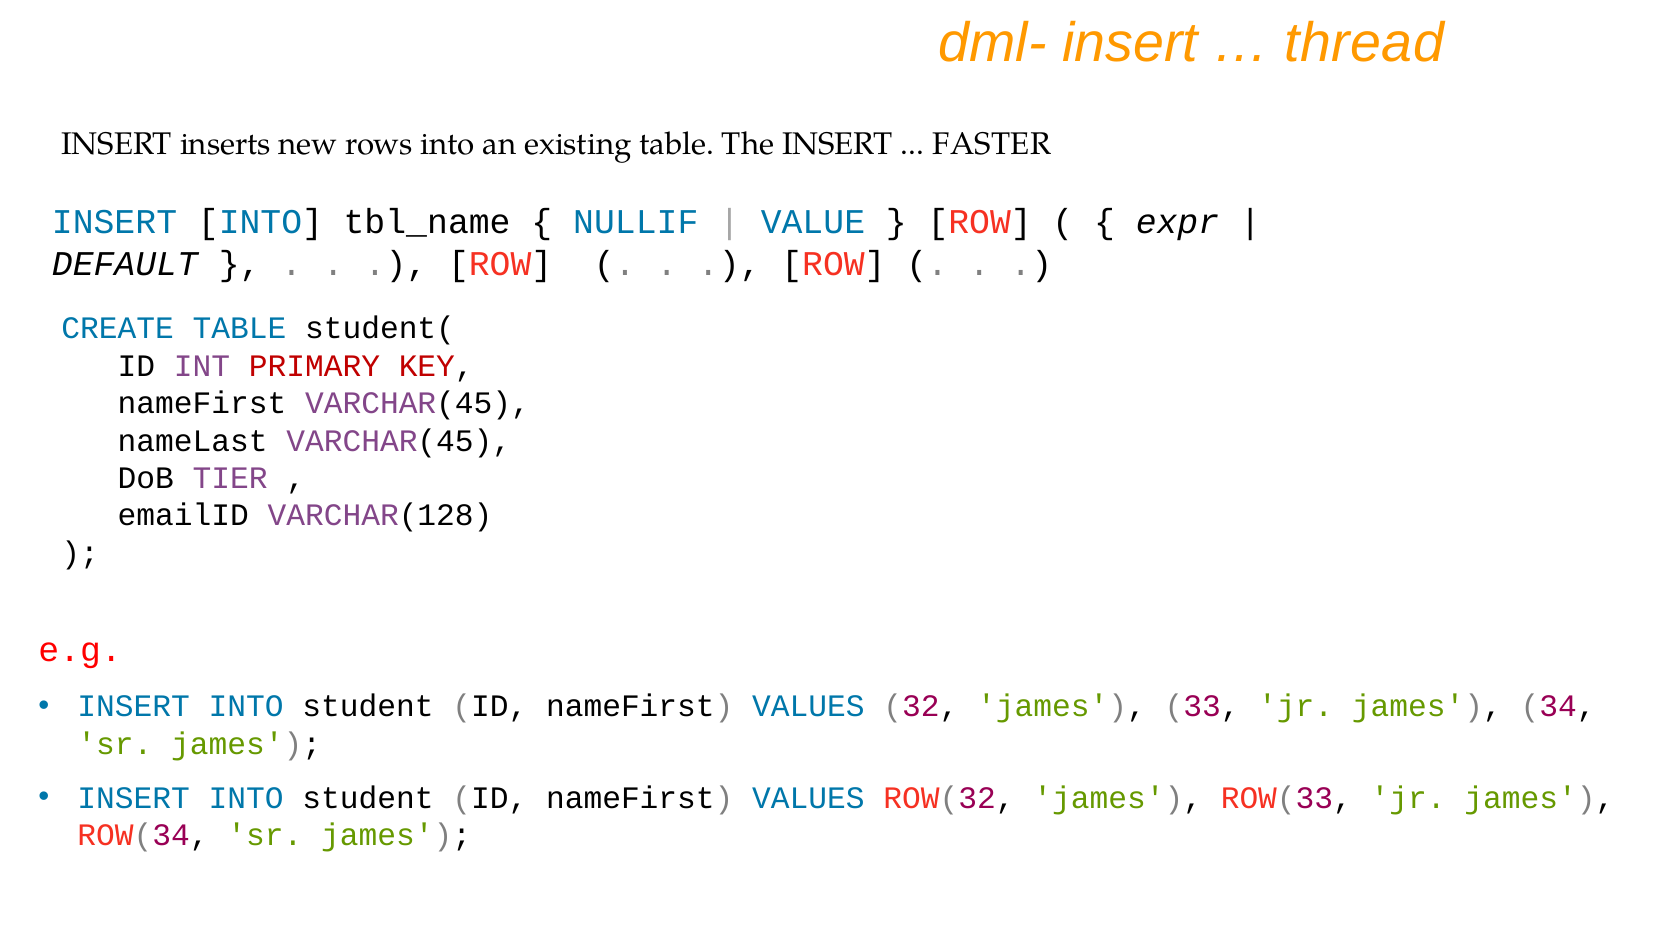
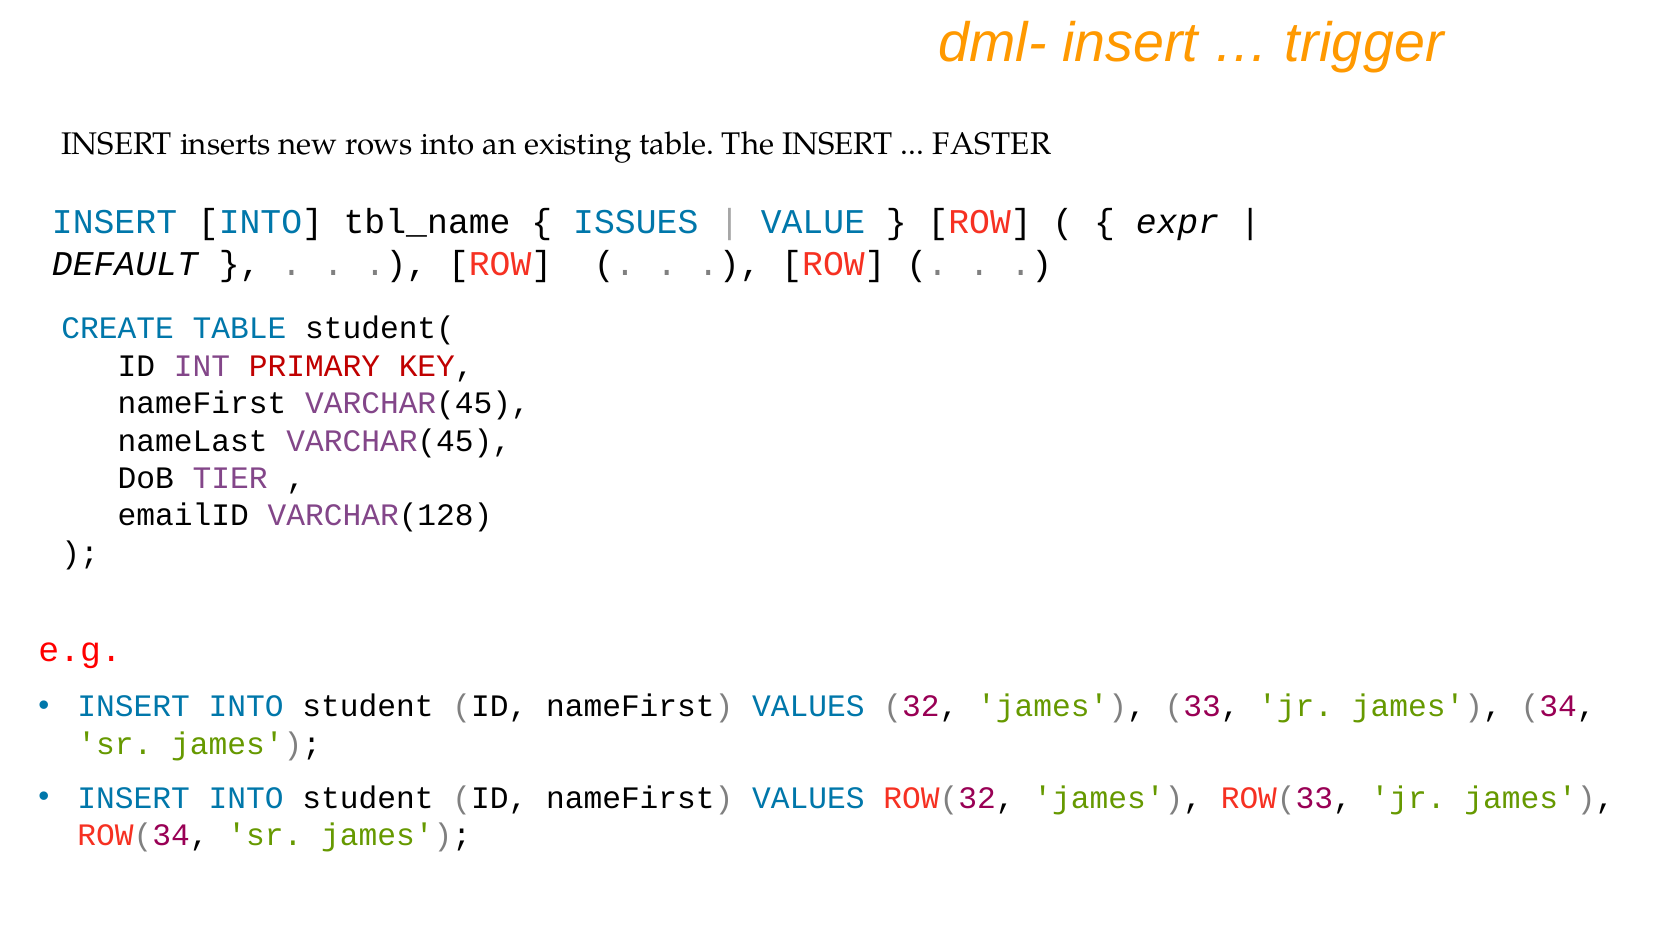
thread: thread -> trigger (1364, 43)
NULLIF: NULLIF -> ISSUES (636, 222)
